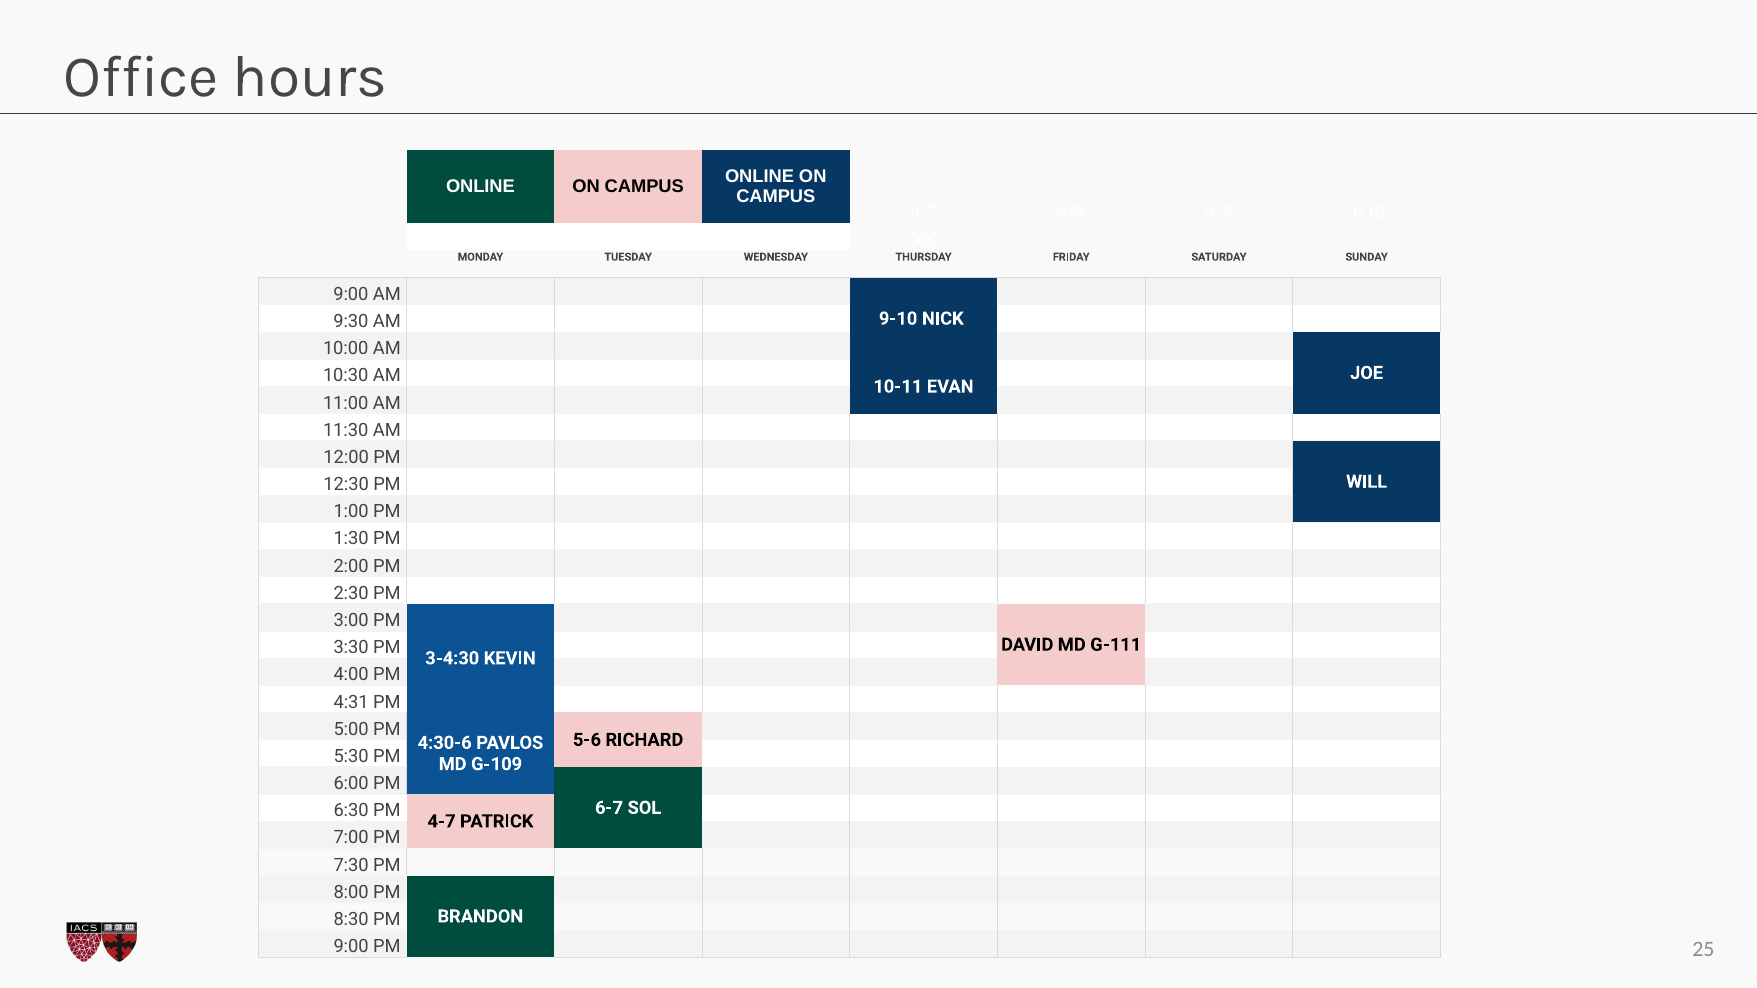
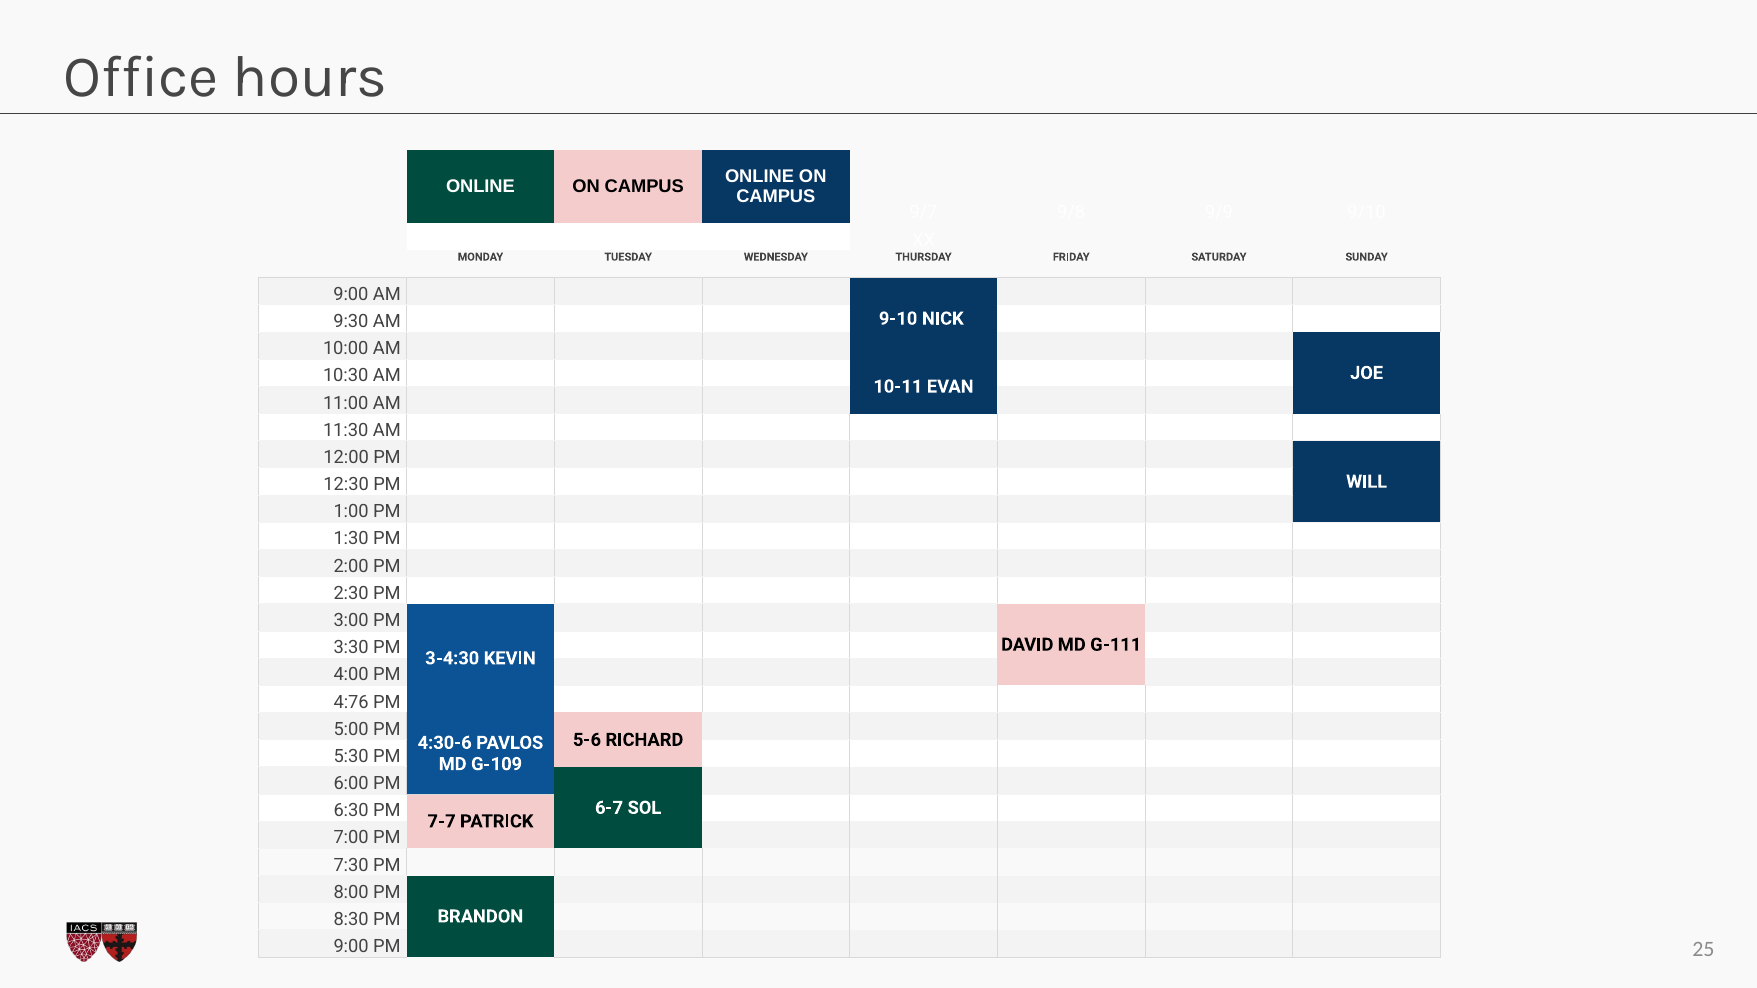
4:31: 4:31 -> 4:76 (351, 702)
4-7: 4-7 -> 7-7 (442, 822)
